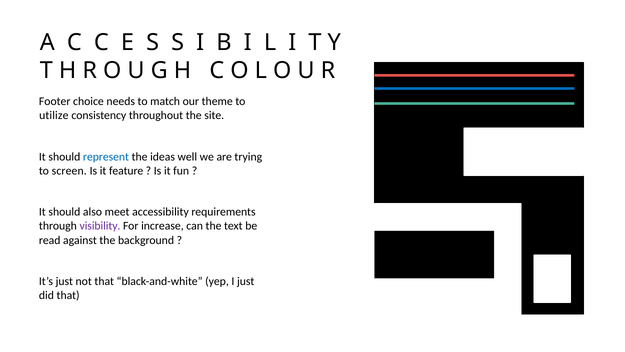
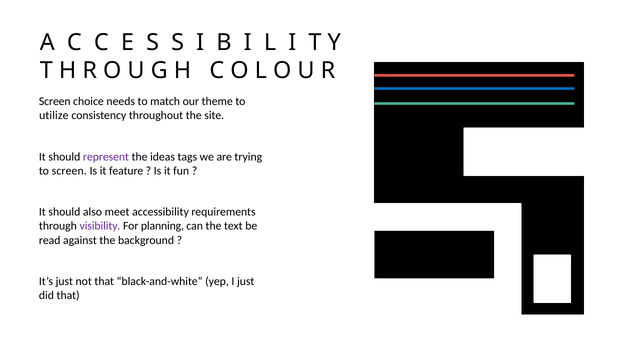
Footer: Footer -> Screen (55, 101)
represent colour: blue -> purple (106, 157)
well: well -> tags (187, 157)
increase: increase -> planning (162, 226)
